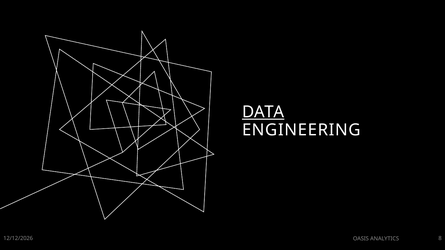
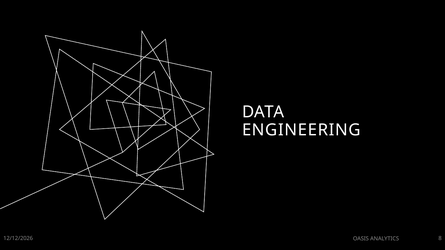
DATA underline: present -> none (263, 112)
